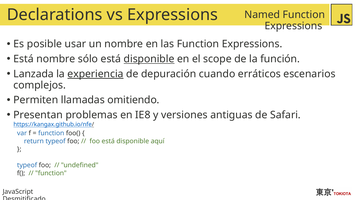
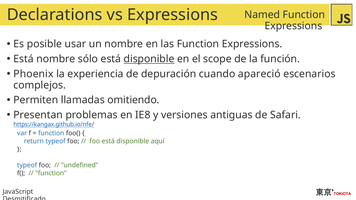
Lanzada: Lanzada -> Phoenix (33, 74)
experiencia underline: present -> none (96, 74)
erráticos: erráticos -> apareció (259, 74)
